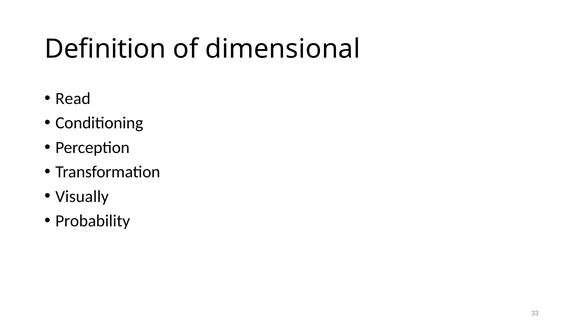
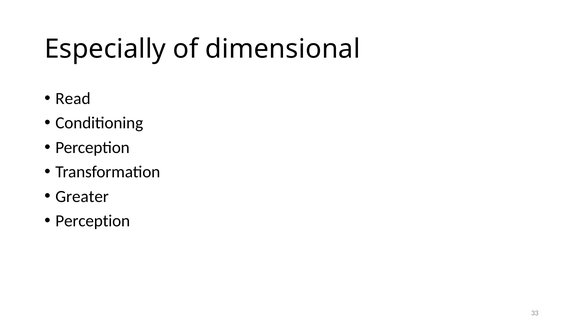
Definition: Definition -> Especially (105, 49)
Visually: Visually -> Greater (82, 196)
Probability: Probability -> Perception (93, 221)
